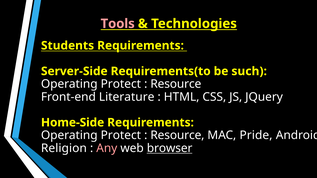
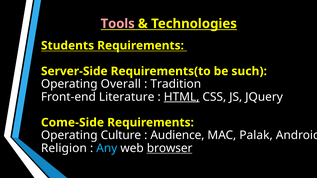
Protect: Protect -> Overall (121, 84)
Resource: Resource -> Tradition (176, 84)
HTML underline: none -> present (182, 97)
Home-Side: Home-Side -> Come-Side (72, 123)
Protect: Protect -> Culture (121, 136)
Resource: Resource -> Audience (177, 136)
Pride: Pride -> Palak (256, 136)
Any colour: pink -> light blue (107, 148)
